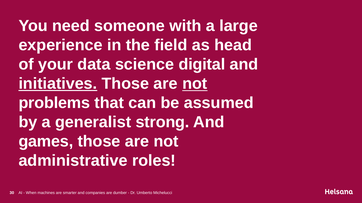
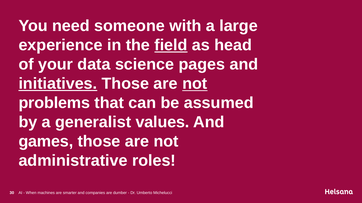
field underline: none -> present (171, 45)
digital: digital -> pages (202, 64)
strong: strong -> values (162, 122)
